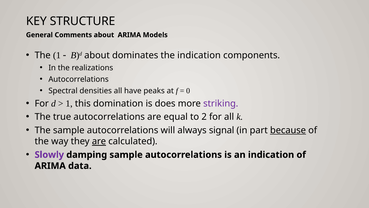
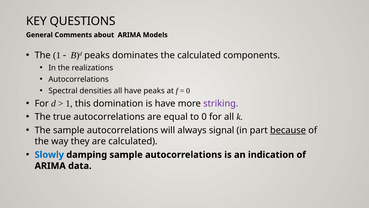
STRUCTURE: STRUCTURE -> QUESTIONS (83, 21)
B)d about: about -> peaks (97, 55)
the indication: indication -> calculated (199, 55)
is does: does -> have (165, 103)
to 2: 2 -> 0 (204, 117)
are underline: present -> none (99, 141)
Slowly colour: purple -> blue (49, 154)
